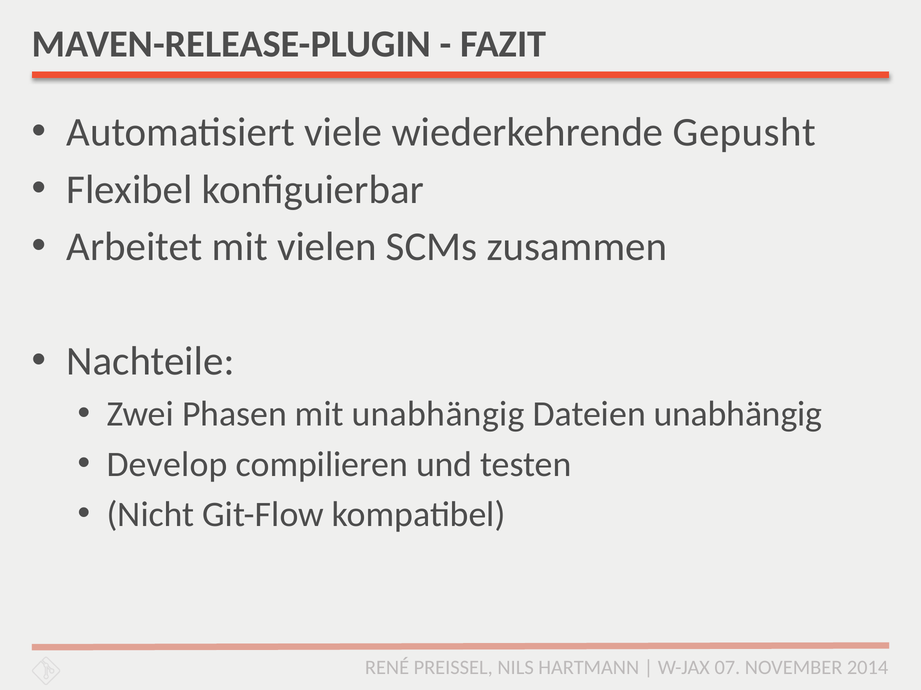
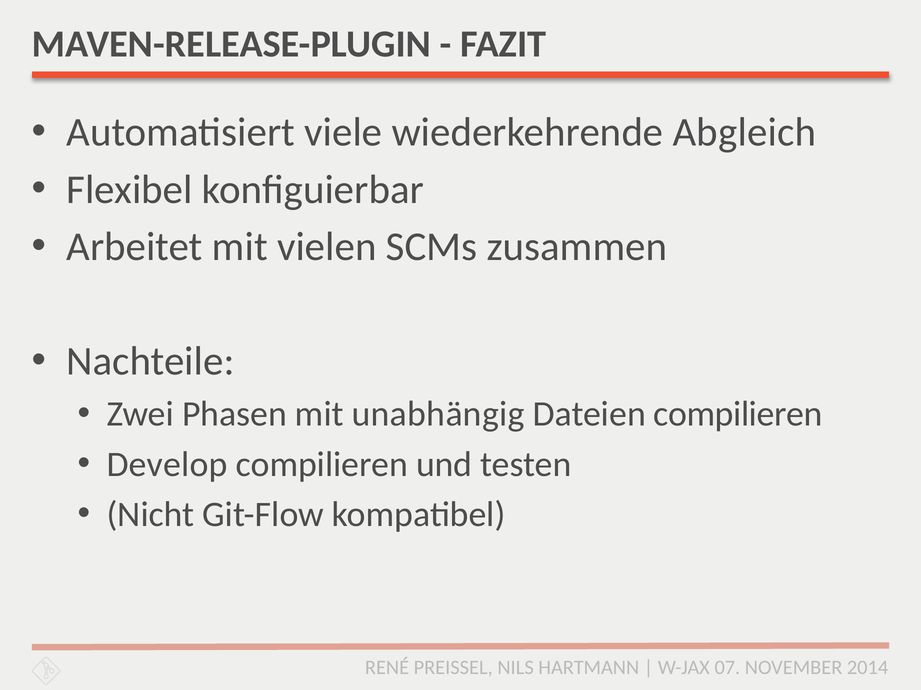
Gepusht: Gepusht -> Abgleich (744, 132)
Dateien unabhängig: unabhängig -> compilieren (738, 415)
